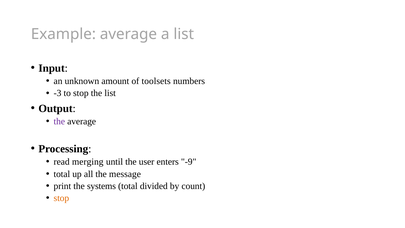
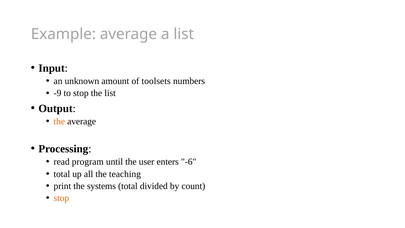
-3: -3 -> -9 (58, 93)
the colour: purple -> orange (59, 121)
merging: merging -> program (88, 162)
-9: -9 -> -6 (189, 162)
message: message -> teaching (125, 174)
